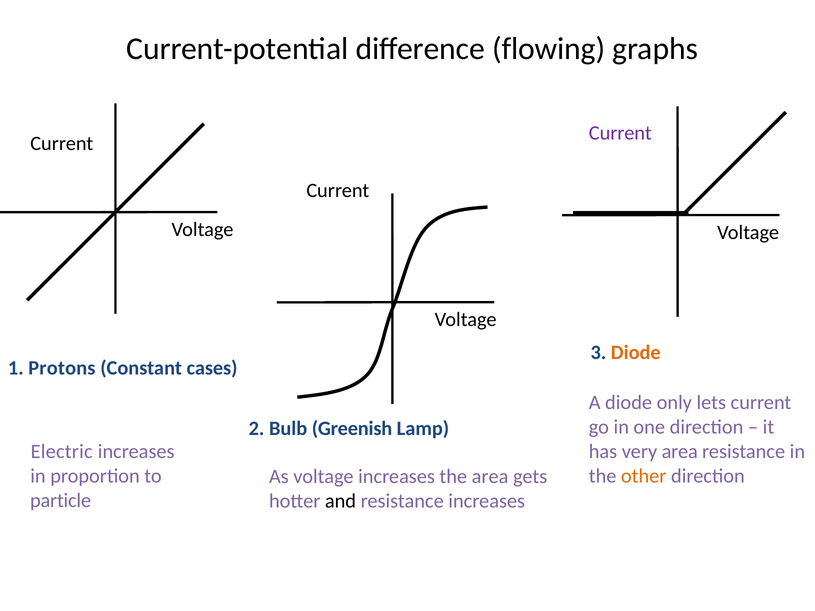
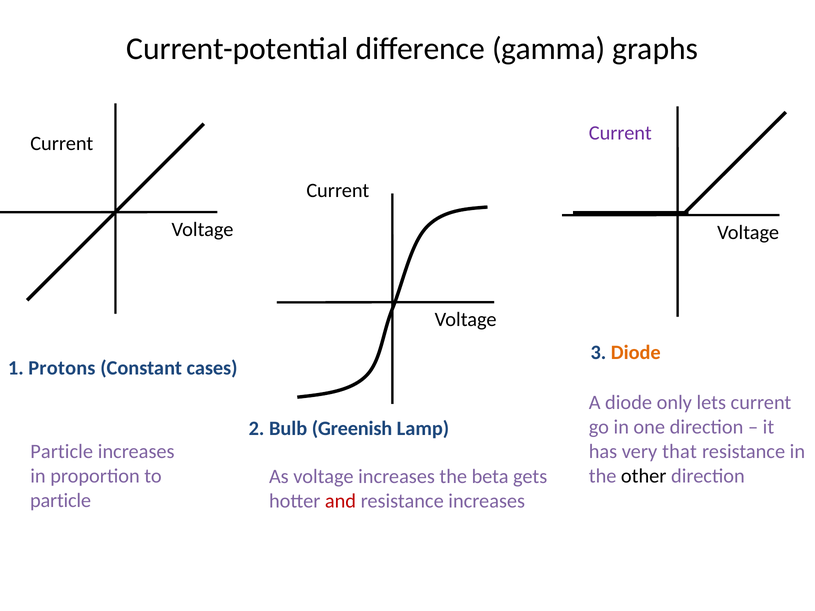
flowing: flowing -> gamma (549, 49)
Electric: Electric -> Particle (62, 452)
very area: area -> that (680, 452)
other colour: orange -> black (644, 476)
the area: area -> beta (490, 477)
and colour: black -> red (340, 501)
